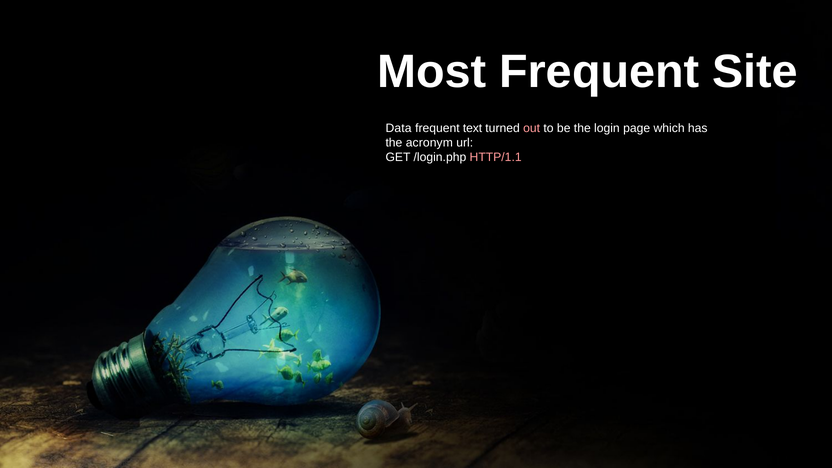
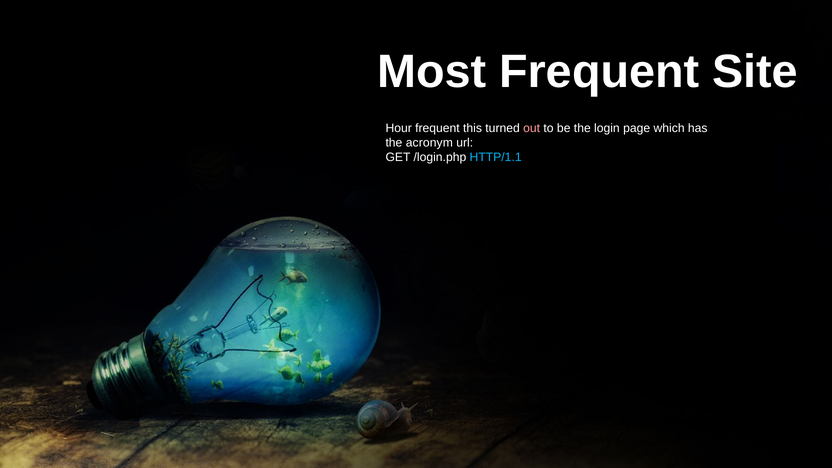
Data: Data -> Hour (399, 128)
text: text -> this (473, 128)
HTTP/1.1 colour: pink -> light blue (496, 157)
